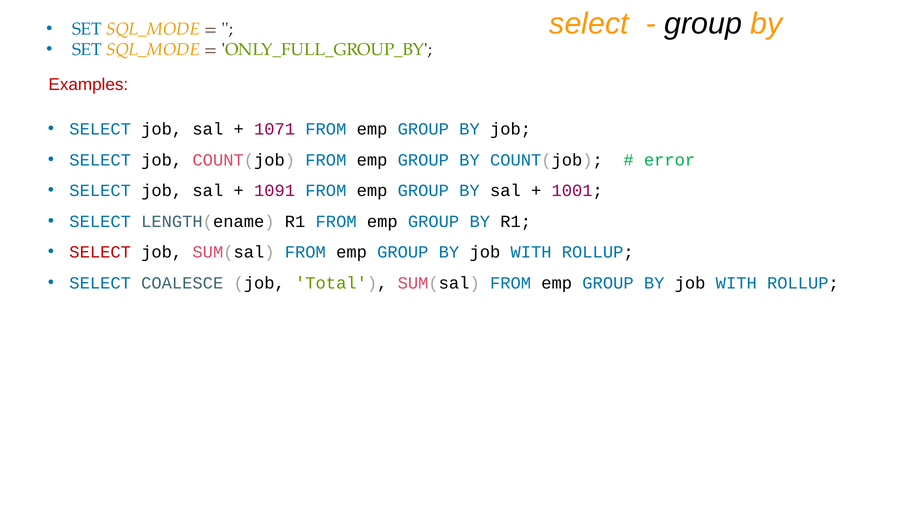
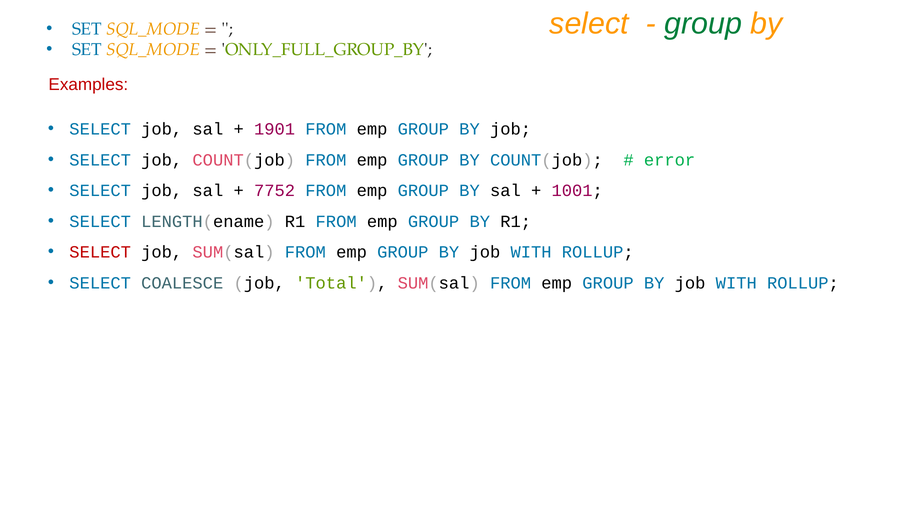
group colour: black -> green (703, 24)
1071: 1071 -> 1901 (275, 129)
1091: 1091 -> 7752 (275, 191)
